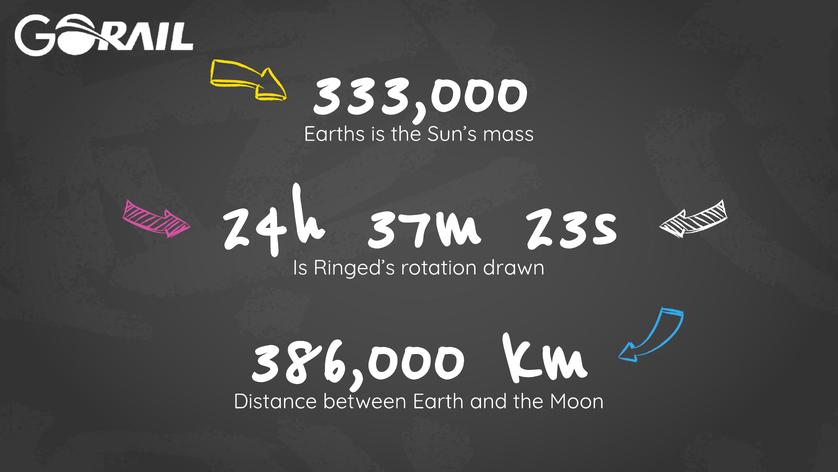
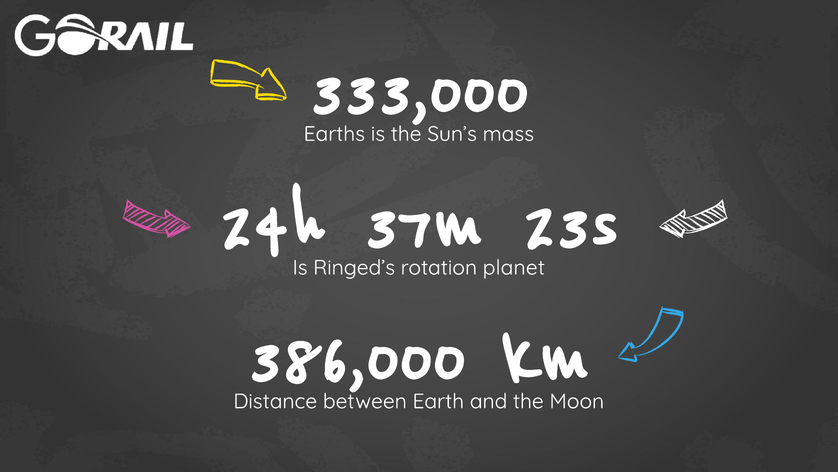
drawn: drawn -> planet (514, 267)
